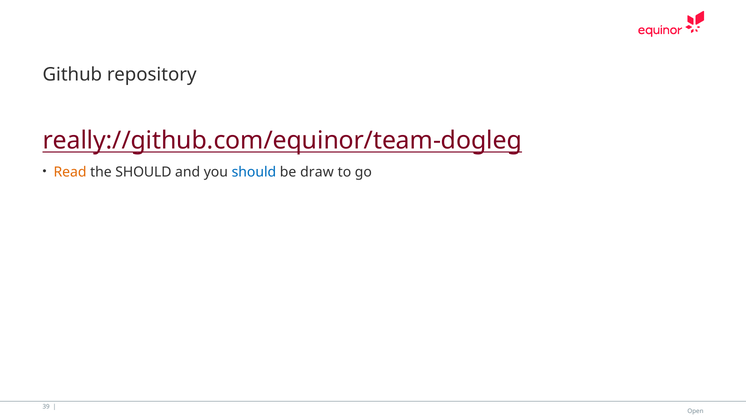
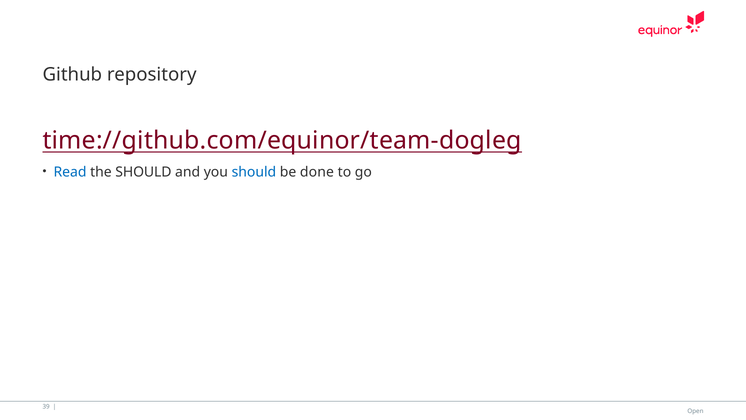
really://github.com/equinor/team-dogleg: really://github.com/equinor/team-dogleg -> time://github.com/equinor/team-dogleg (282, 140)
Read colour: orange -> blue (70, 172)
draw: draw -> done (317, 172)
